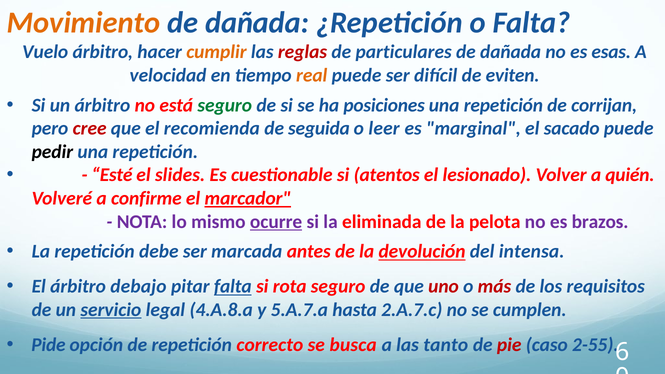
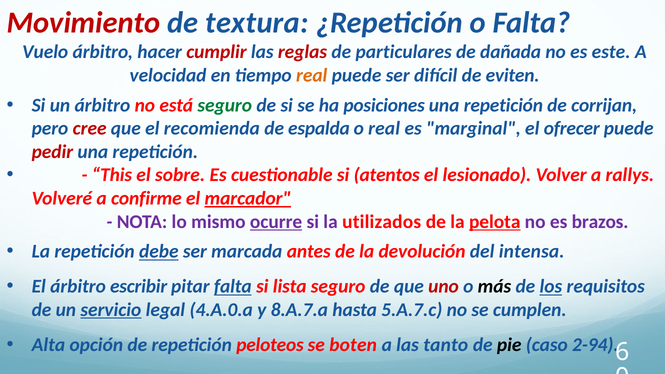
Movimiento colour: orange -> red (83, 23)
dañada: dañada -> textura (257, 23)
cumplir colour: orange -> red (216, 52)
esas: esas -> este (611, 52)
seguida: seguida -> espalda (319, 129)
o leer: leer -> real (384, 129)
sacado: sacado -> ofrecer (572, 129)
pedir colour: black -> red (52, 152)
Esté: Esté -> This (112, 175)
slides: slides -> sobre (180, 175)
quién: quién -> rallys (630, 175)
eliminada: eliminada -> utilizados (382, 222)
pelota underline: none -> present (495, 222)
debe underline: none -> present (159, 252)
devolución underline: present -> none (422, 252)
debajo: debajo -> escribir (139, 287)
rota: rota -> lista (290, 287)
más colour: red -> black (494, 287)
los underline: none -> present (551, 287)
4.A.8.a: 4.A.8.a -> 4.A.0.a (221, 310)
5.A.7.a: 5.A.7.a -> 8.A.7.a (299, 310)
2.A.7.c: 2.A.7.c -> 5.A.7.c (412, 310)
Pide: Pide -> Alta (48, 345)
correcto: correcto -> peloteos (270, 345)
busca: busca -> boten (353, 345)
pie colour: red -> black (509, 345)
2-55: 2-55 -> 2-94 (595, 345)
